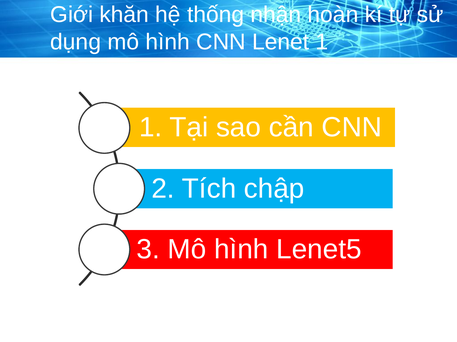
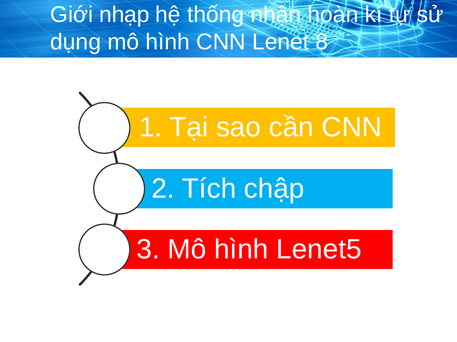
khăn: khăn -> nhạp (124, 15)
Lenet 1: 1 -> 8 (322, 42)
